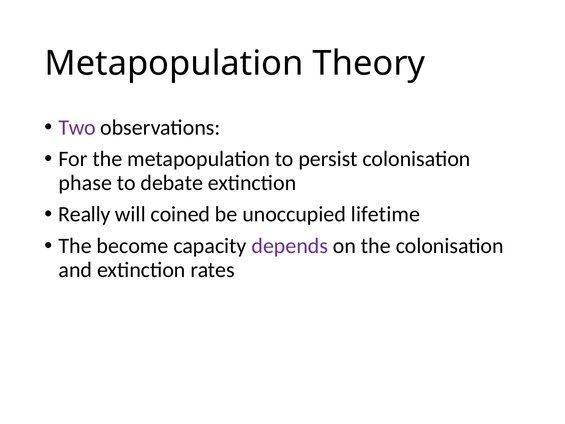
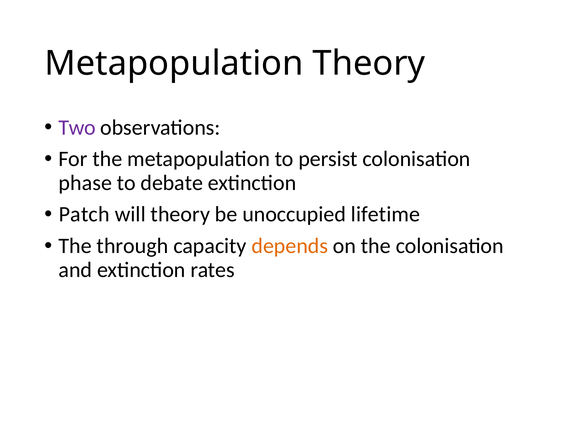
Really: Really -> Patch (84, 214)
will coined: coined -> theory (180, 214)
become: become -> through (133, 246)
depends colour: purple -> orange (290, 246)
